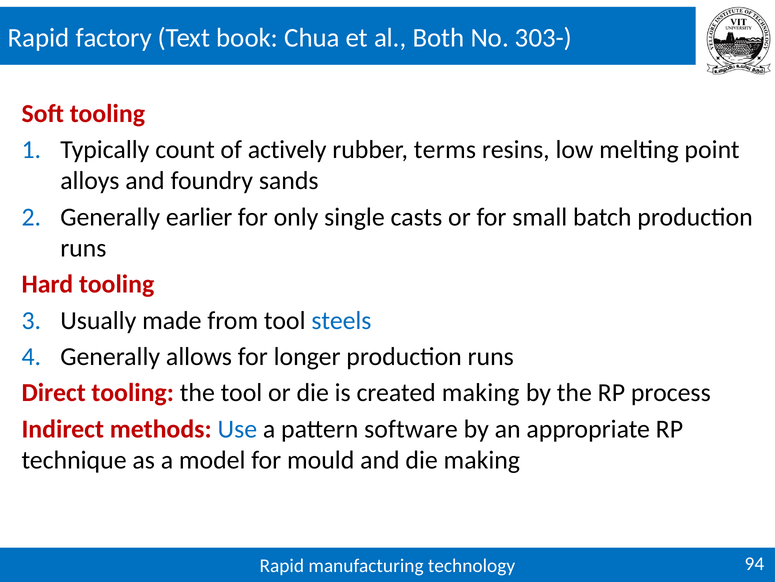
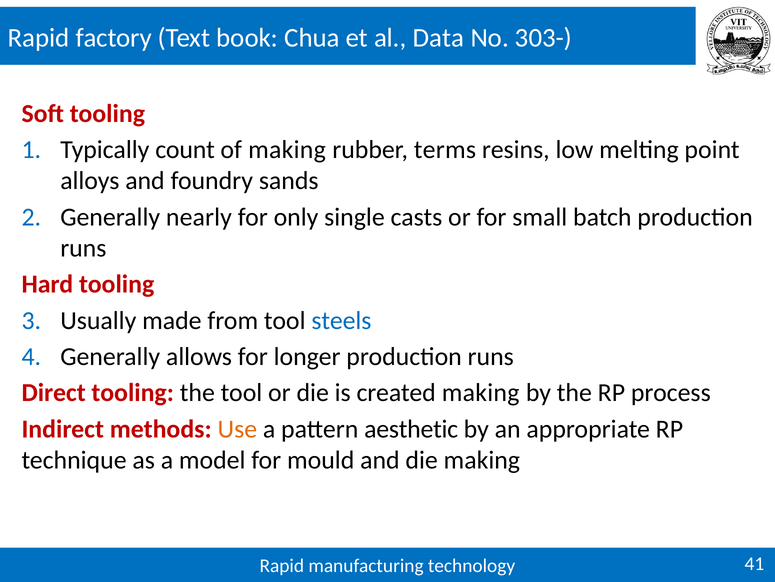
Both: Both -> Data (438, 38)
of actively: actively -> making (287, 150)
earlier: earlier -> nearly (199, 217)
Use colour: blue -> orange (237, 429)
software: software -> aesthetic (411, 429)
94: 94 -> 41 (754, 563)
